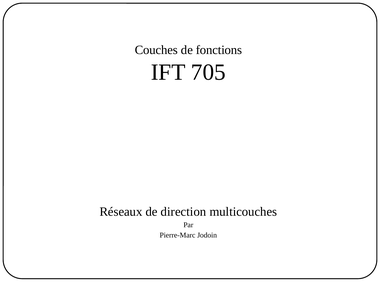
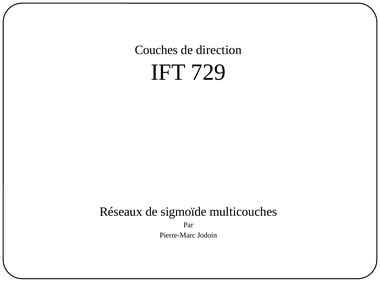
fonctions: fonctions -> direction (219, 50)
705: 705 -> 729 (208, 72)
direction: direction -> sigmoïde (184, 212)
